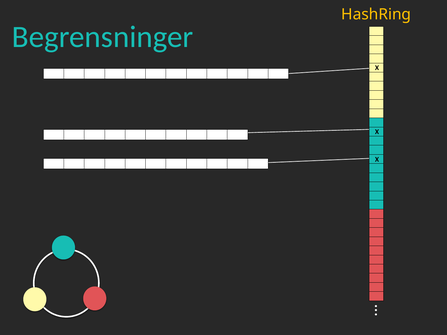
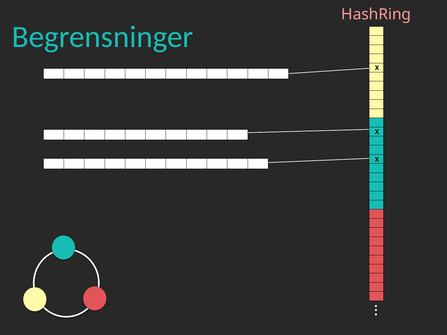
HashRing colour: yellow -> pink (376, 14)
